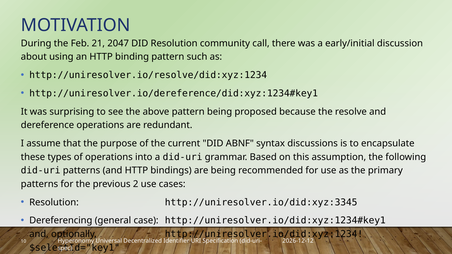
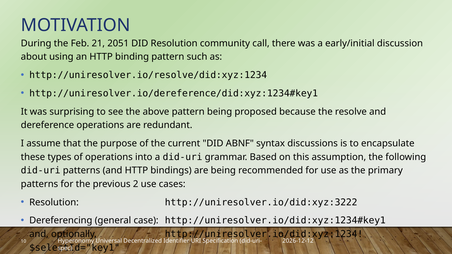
2047: 2047 -> 2051 (118, 43)
http://uniresolver.io/did:xyz:3345: http://uniresolver.io/did:xyz:3345 -> http://uniresolver.io/did:xyz:3222 (261, 203)
